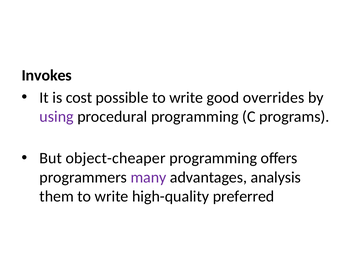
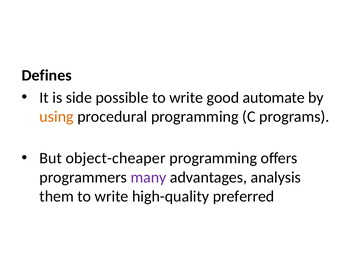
Invokes: Invokes -> Defines (47, 75)
cost: cost -> side (79, 98)
overrides: overrides -> automate (274, 98)
using colour: purple -> orange (57, 117)
